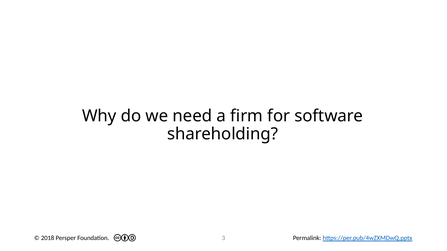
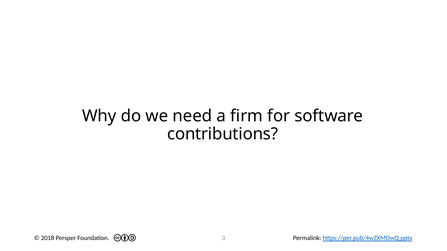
shareholding: shareholding -> contributions (223, 134)
